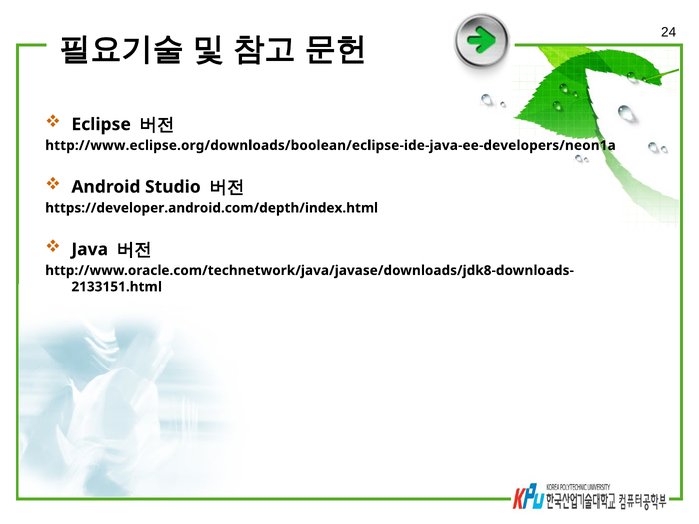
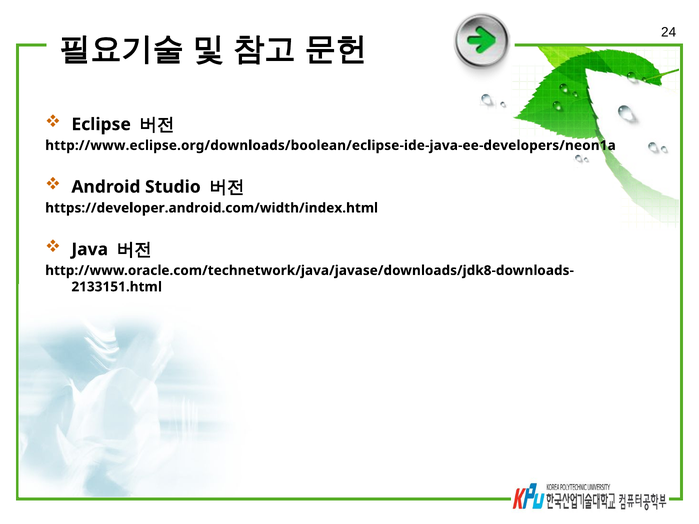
https://developer.android.com/depth/index.html: https://developer.android.com/depth/index.html -> https://developer.android.com/width/index.html (212, 208)
